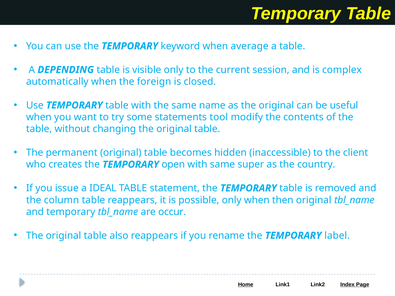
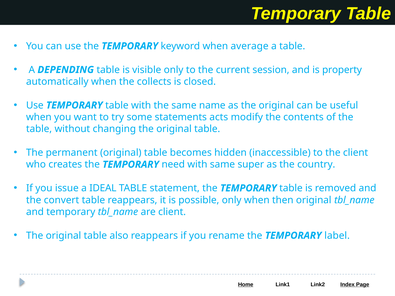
complex: complex -> property (342, 70)
foreign: foreign -> collects (154, 82)
tool: tool -> acts (219, 117)
open: open -> need (173, 165)
column: column -> convert (62, 200)
are occur: occur -> client (172, 212)
